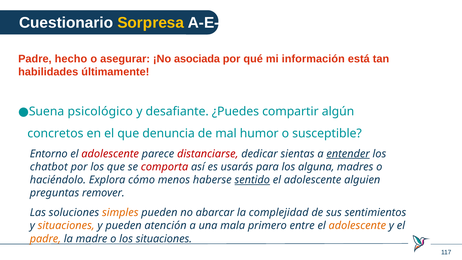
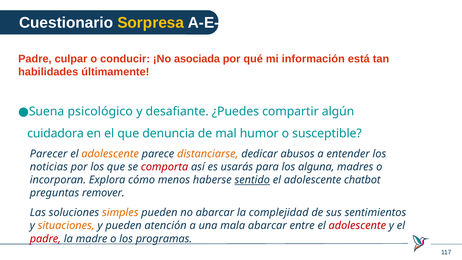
hecho: hecho -> culpar (71, 59)
asegurar: asegurar -> conducir (125, 59)
concretos: concretos -> cuidadora (55, 133)
Entorno: Entorno -> Parecer (49, 154)
adolescente colour: red -> orange (110, 154)
distanciarse colour: red -> orange (208, 154)
sientas: sientas -> abusos (298, 154)
entender underline: present -> none (348, 154)
chatbot: chatbot -> noticias (49, 167)
haciéndolo: haciéndolo -> incorporan (58, 180)
alguien: alguien -> chatbot (362, 180)
mala primero: primero -> abarcar (267, 226)
adolescente colour: orange -> red (357, 226)
padre colour: orange -> red (45, 239)
los situaciones: situaciones -> programas (164, 239)
